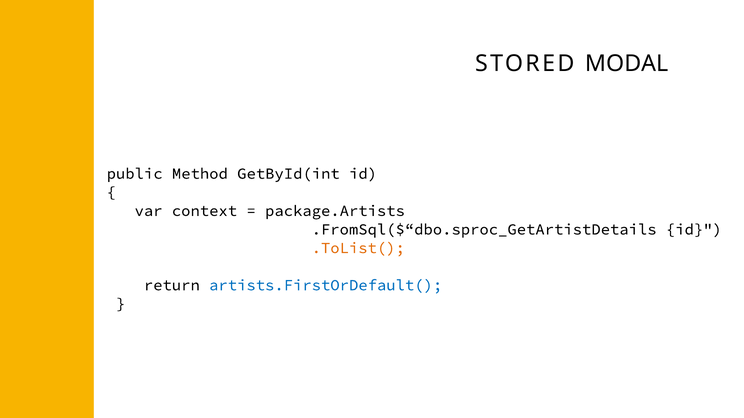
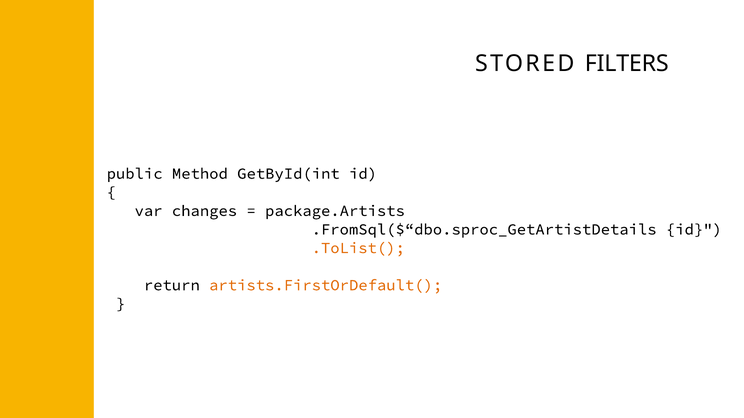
MODAL: MODAL -> FILTERS (627, 64)
context: context -> changes (204, 211)
artists.FirstOrDefault( colour: blue -> orange (326, 285)
